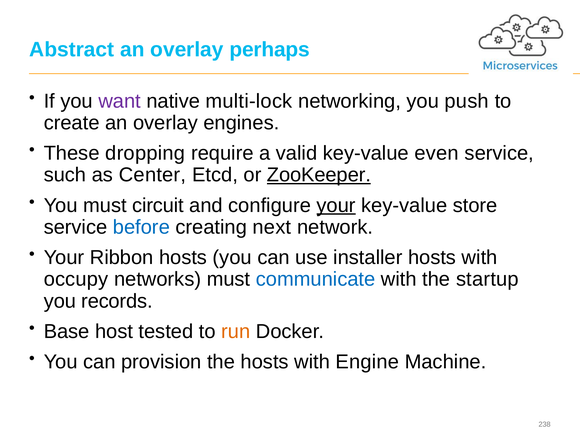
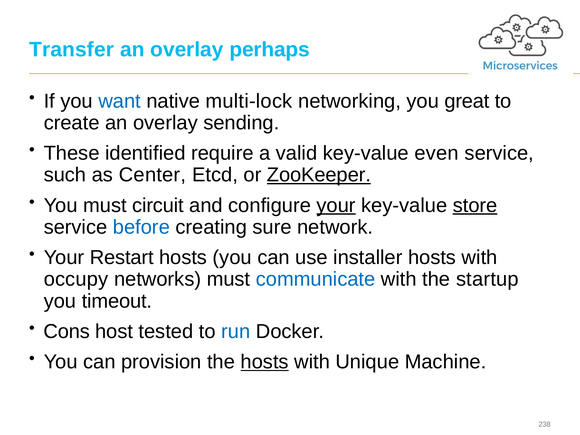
Abstract: Abstract -> Transfer (72, 50)
want colour: purple -> blue (120, 101)
push: push -> great (467, 101)
engines: engines -> sending (241, 123)
dropping: dropping -> identified (145, 153)
store underline: none -> present (475, 205)
next: next -> sure (272, 227)
Ribbon: Ribbon -> Restart (122, 258)
records: records -> timeout (117, 301)
Base: Base -> Cons (67, 331)
run colour: orange -> blue (236, 331)
hosts underline: none -> present (265, 362)
Engine: Engine -> Unique (367, 362)
